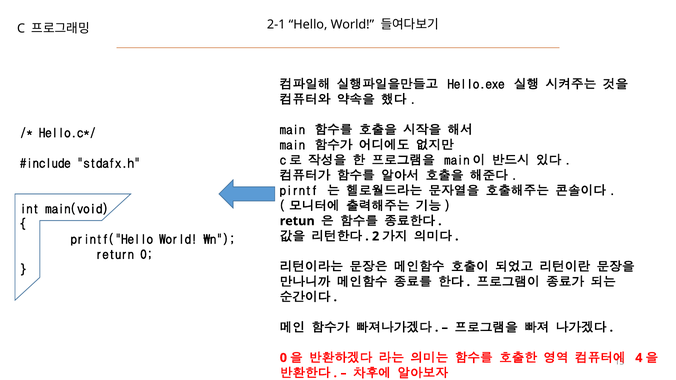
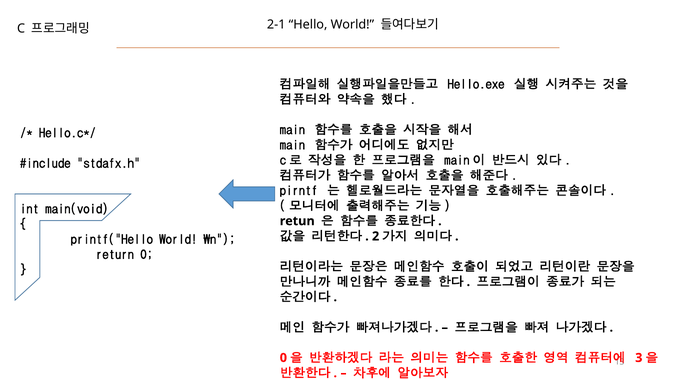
4: 4 -> 3 (639, 358)
